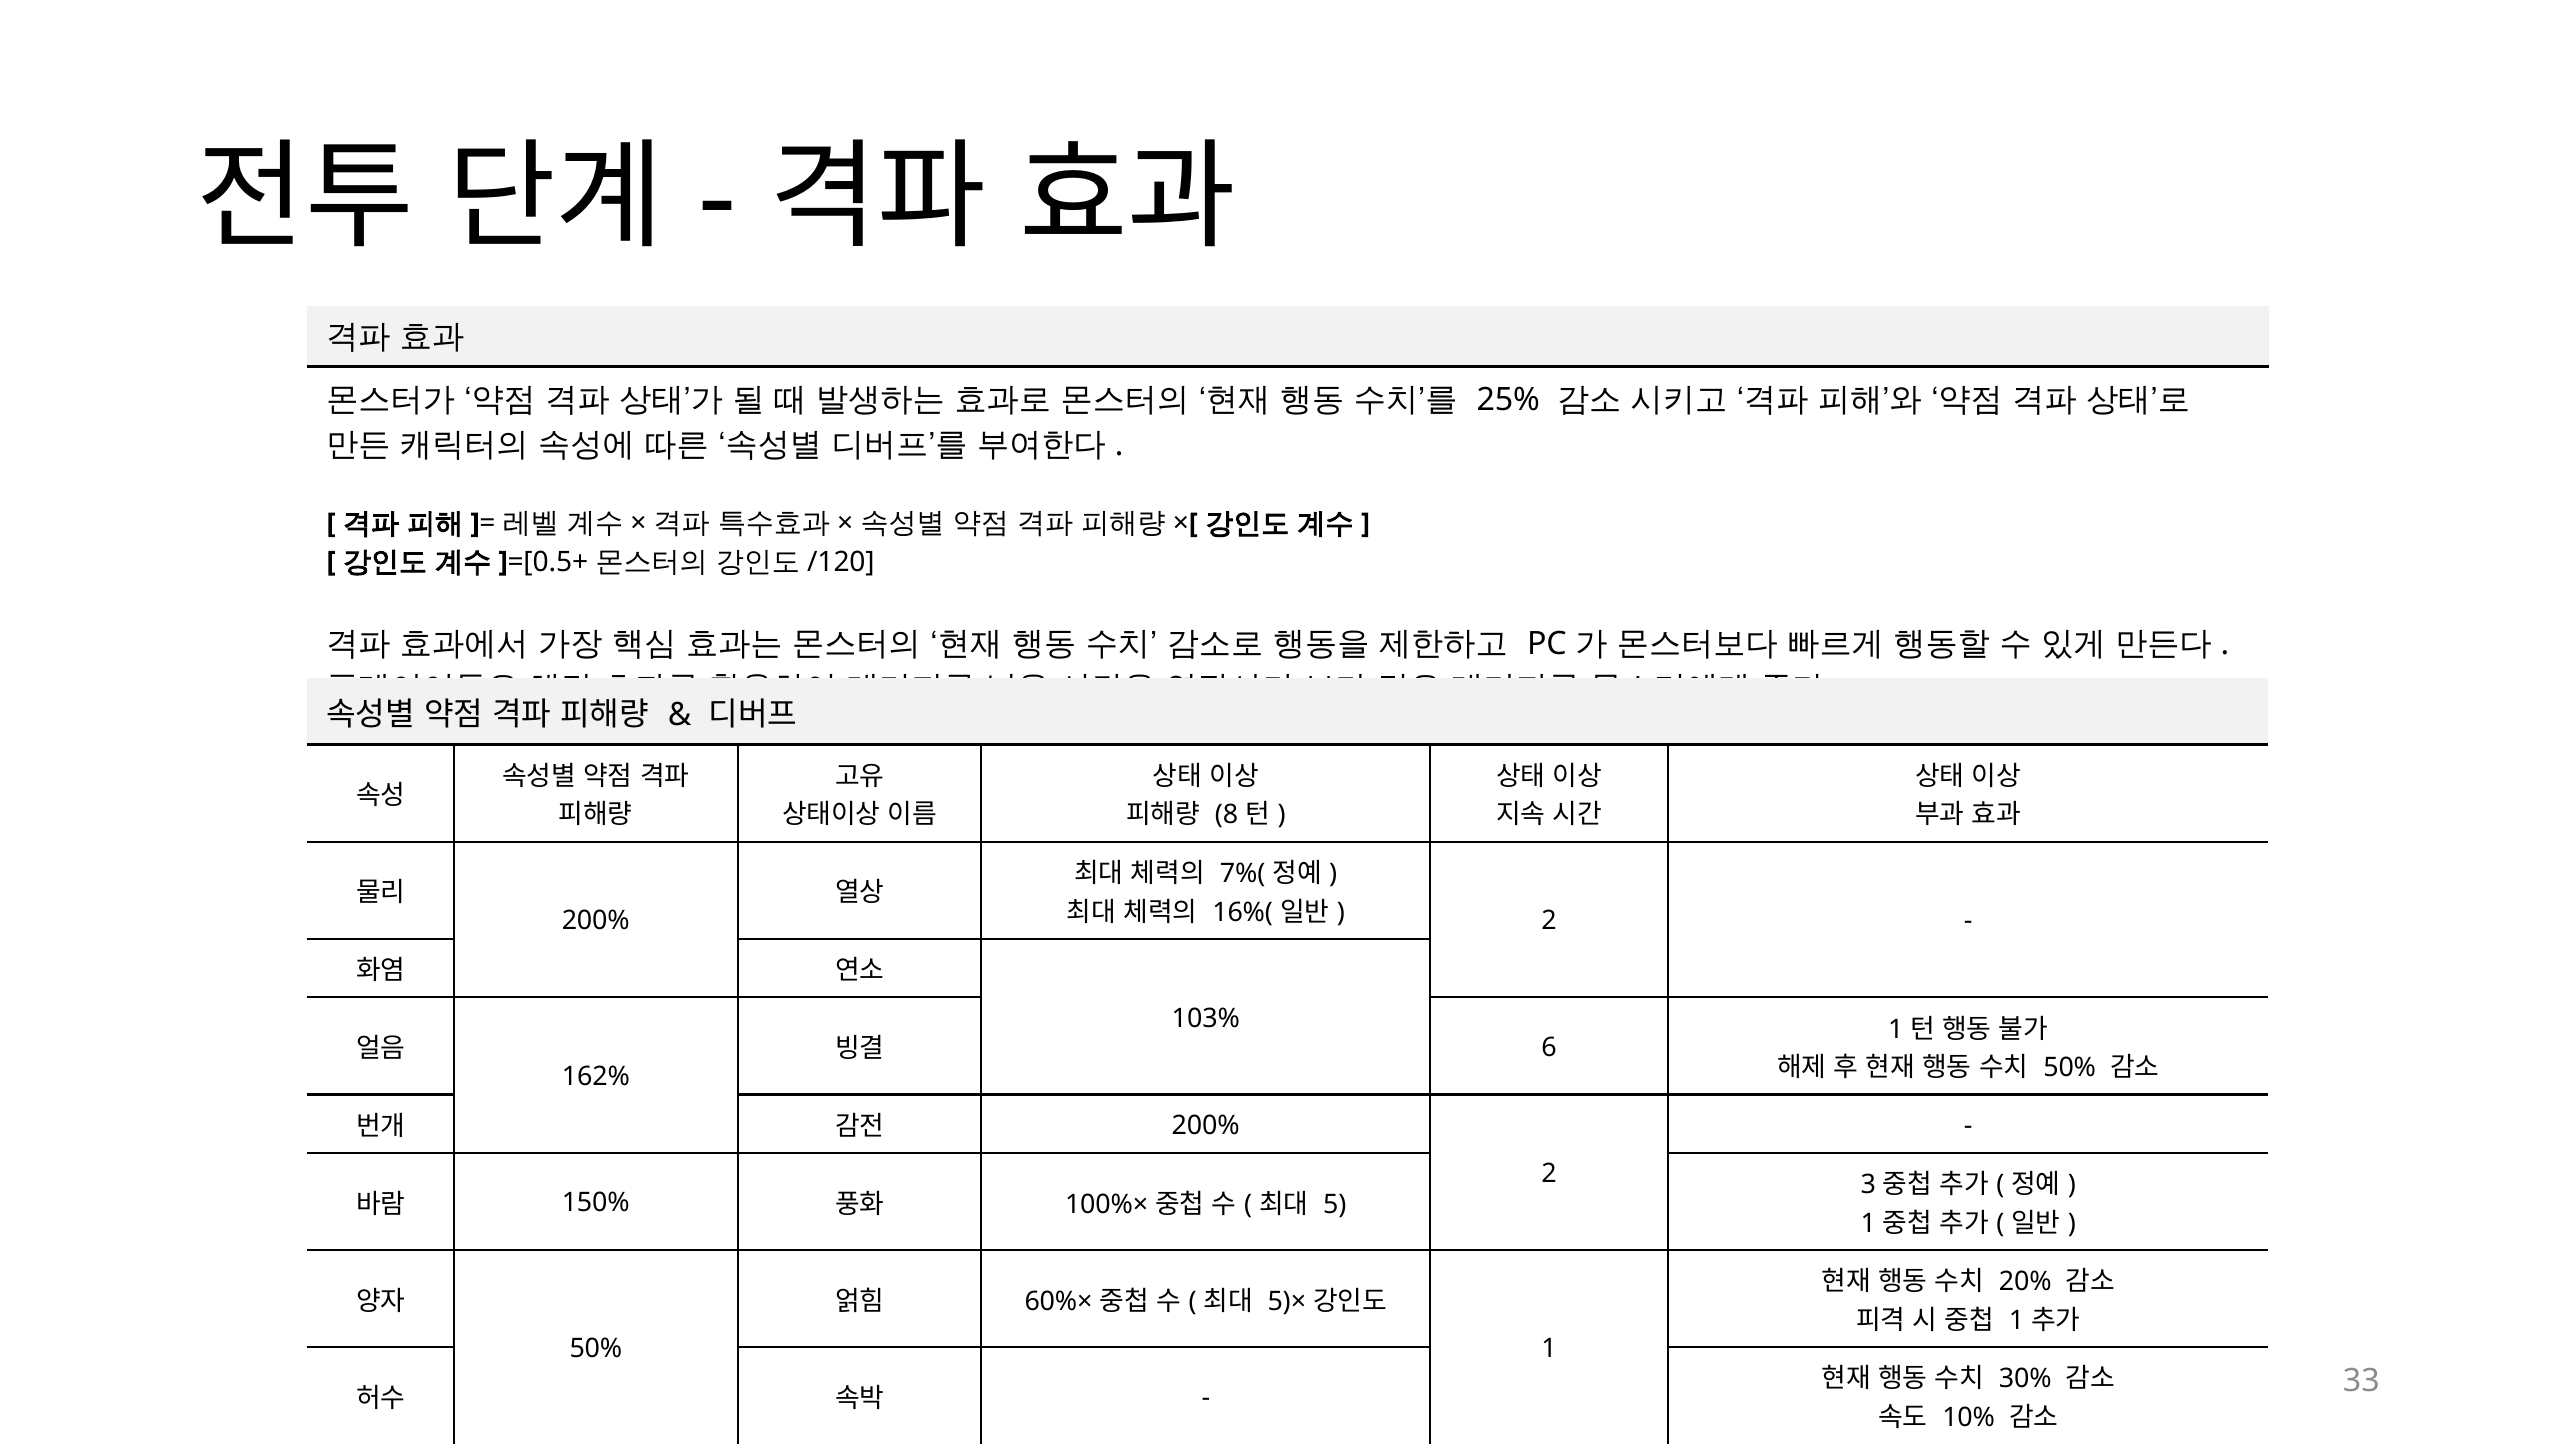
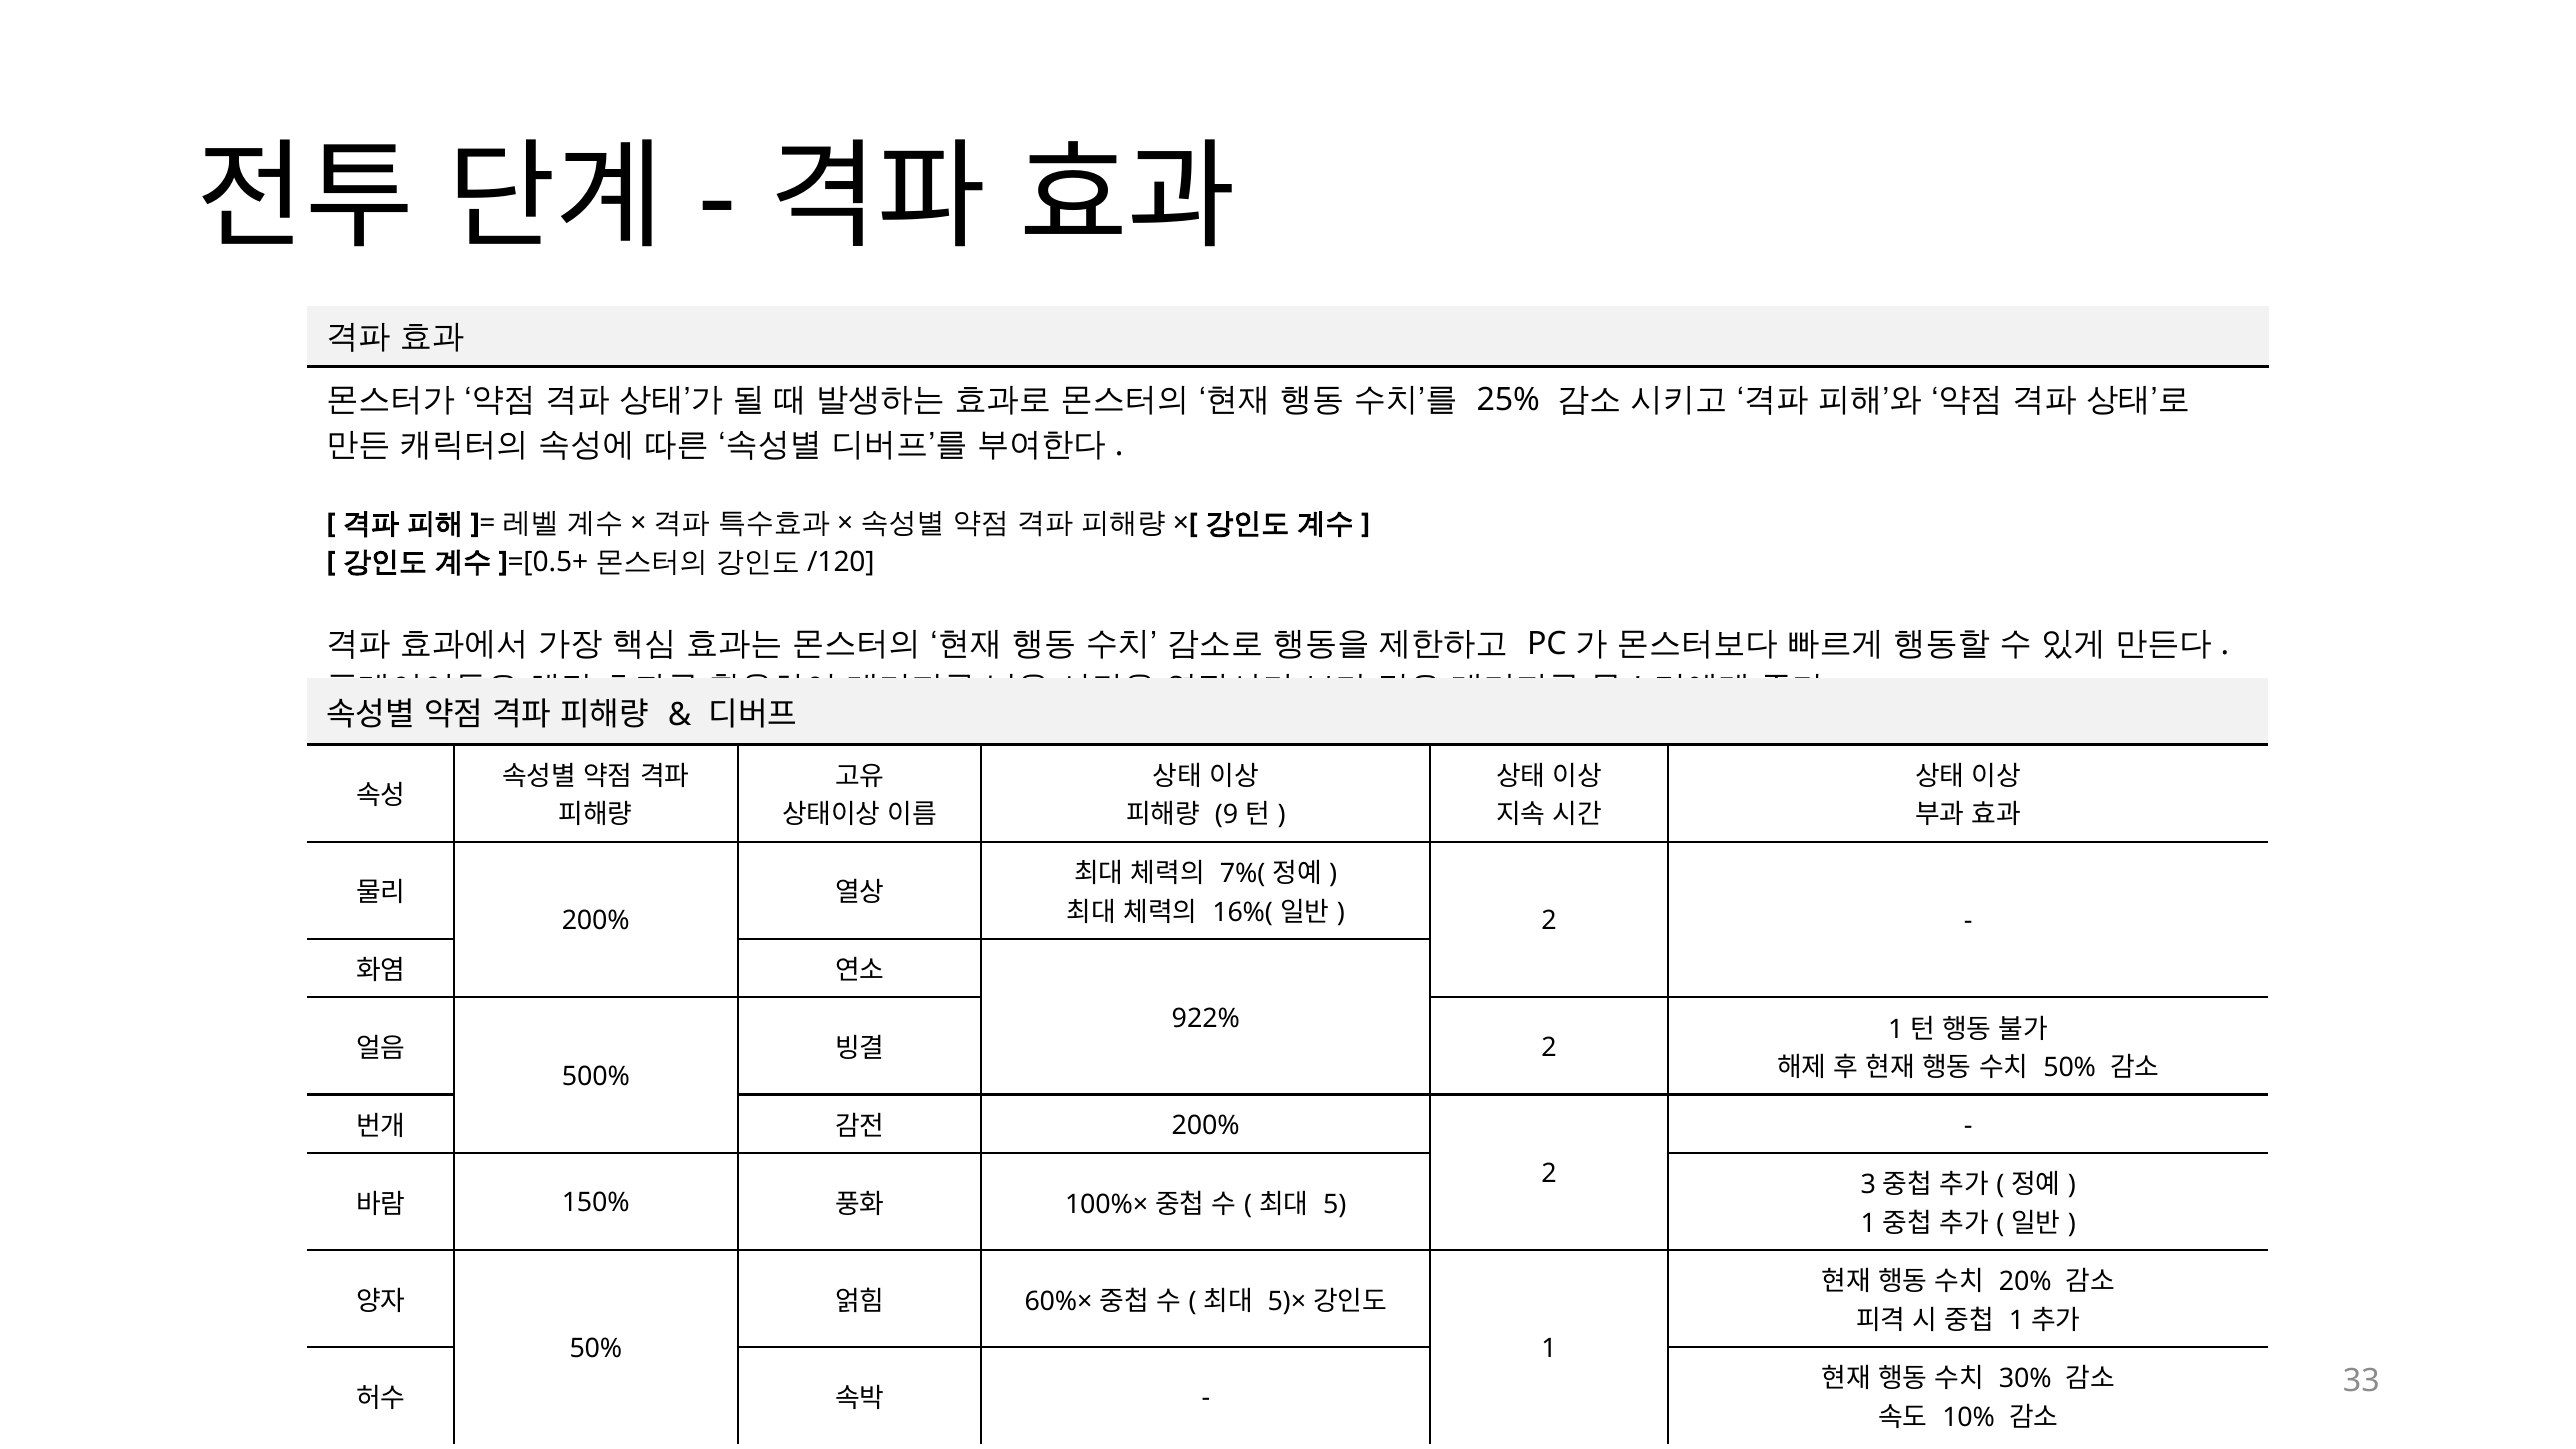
8: 8 -> 9 (1227, 815)
103%: 103% -> 922% (1206, 1018)
6: 6 -> 2 (1549, 1047)
162%: 162% -> 500% (596, 1077)
